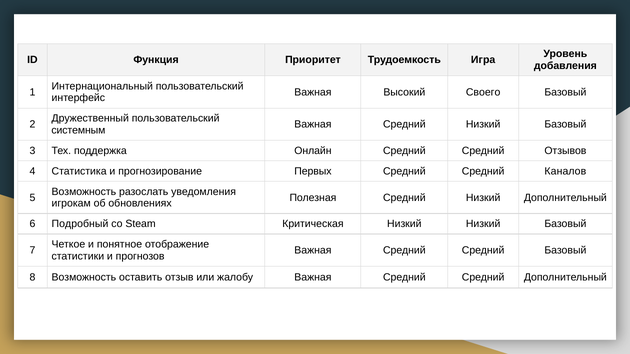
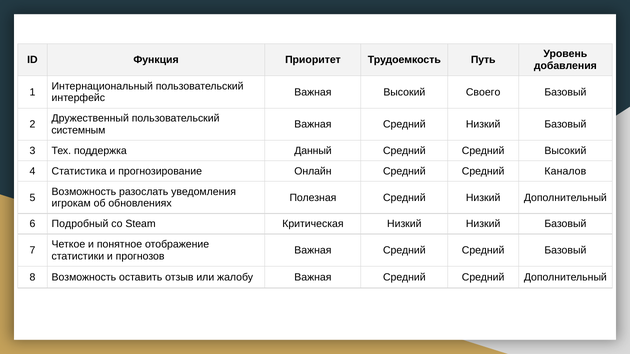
Игра: Игра -> Путь (483, 60)
Онлайн: Онлайн -> Данный (313, 151)
Средний Отзывов: Отзывов -> Высокий (565, 151)
Первых: Первых -> Онлайн (313, 171)
